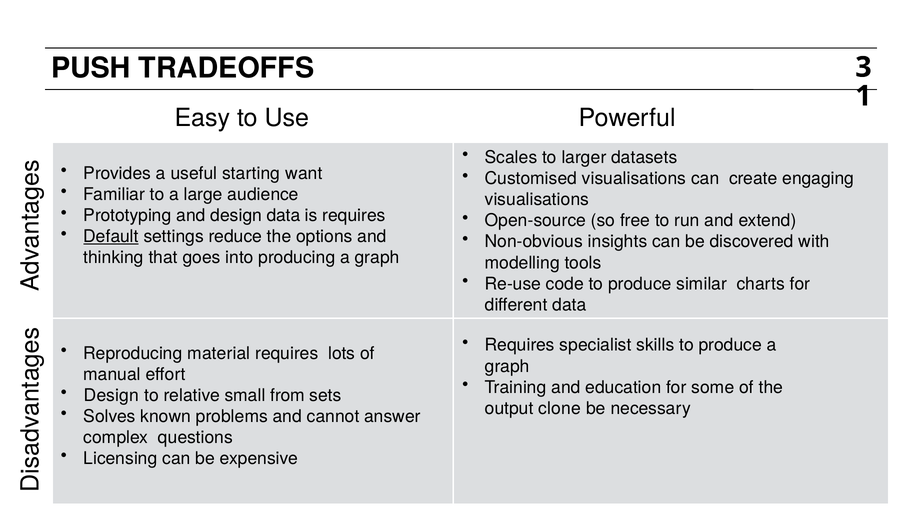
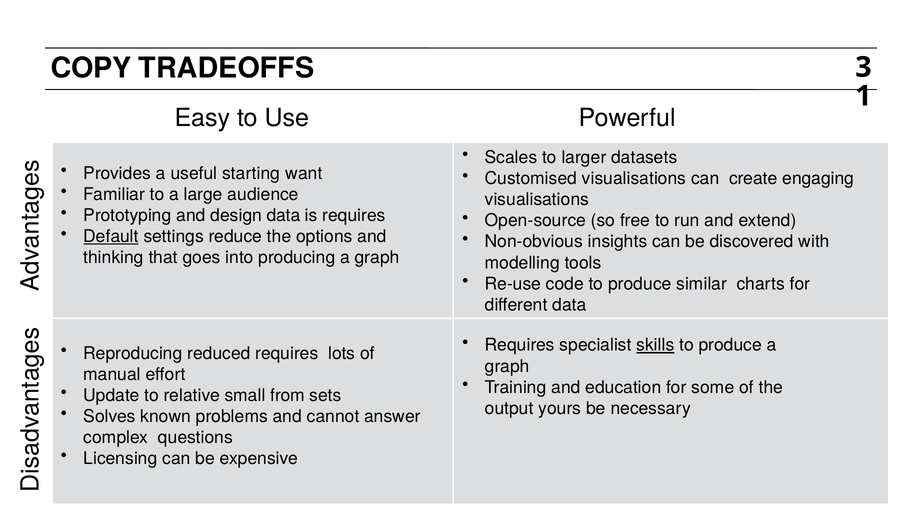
PUSH: PUSH -> COPY (91, 68)
skills underline: none -> present (655, 345)
material: material -> reduced (219, 353)
Design: Design -> Update (111, 395)
clone: clone -> yours (560, 408)
